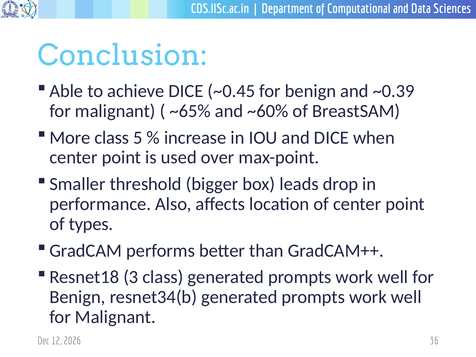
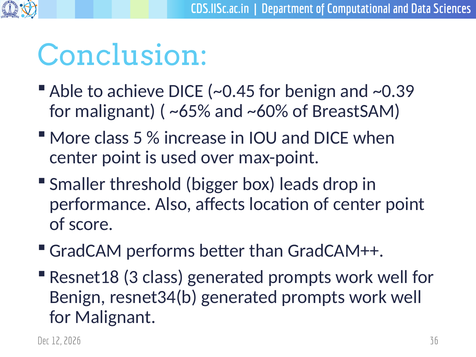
types: types -> score (91, 224)
